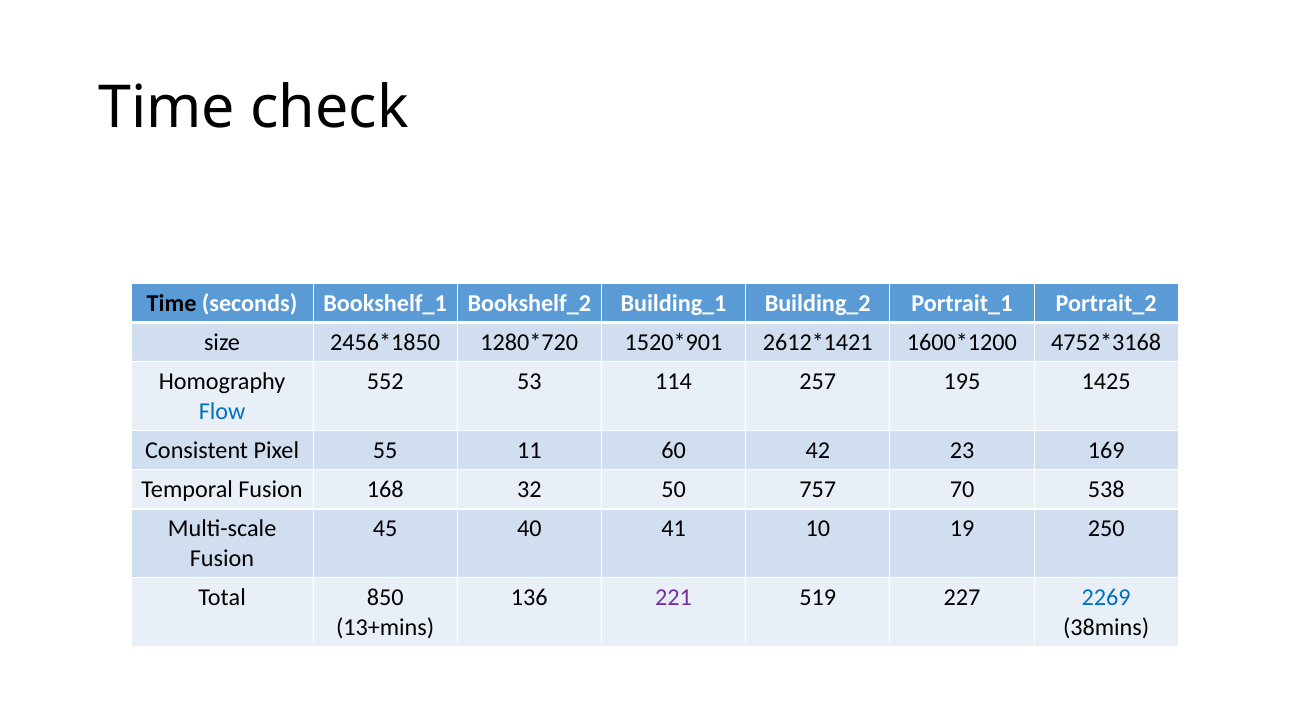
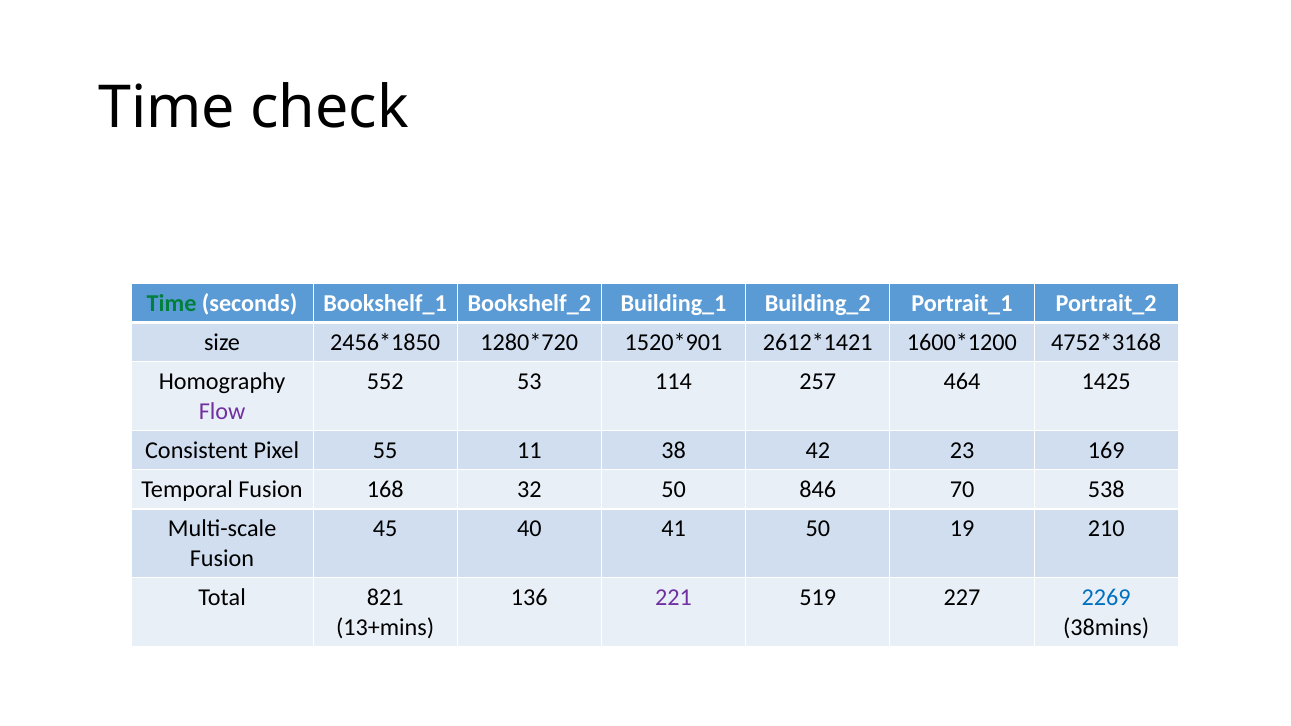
Time colour: black -> green (172, 303)
195: 195 -> 464 (962, 382)
Flow colour: blue -> purple (222, 411)
60: 60 -> 38 (674, 451)
757: 757 -> 846 (818, 490)
41 10: 10 -> 50 (818, 529)
250: 250 -> 210 (1106, 529)
850: 850 -> 821 (385, 598)
